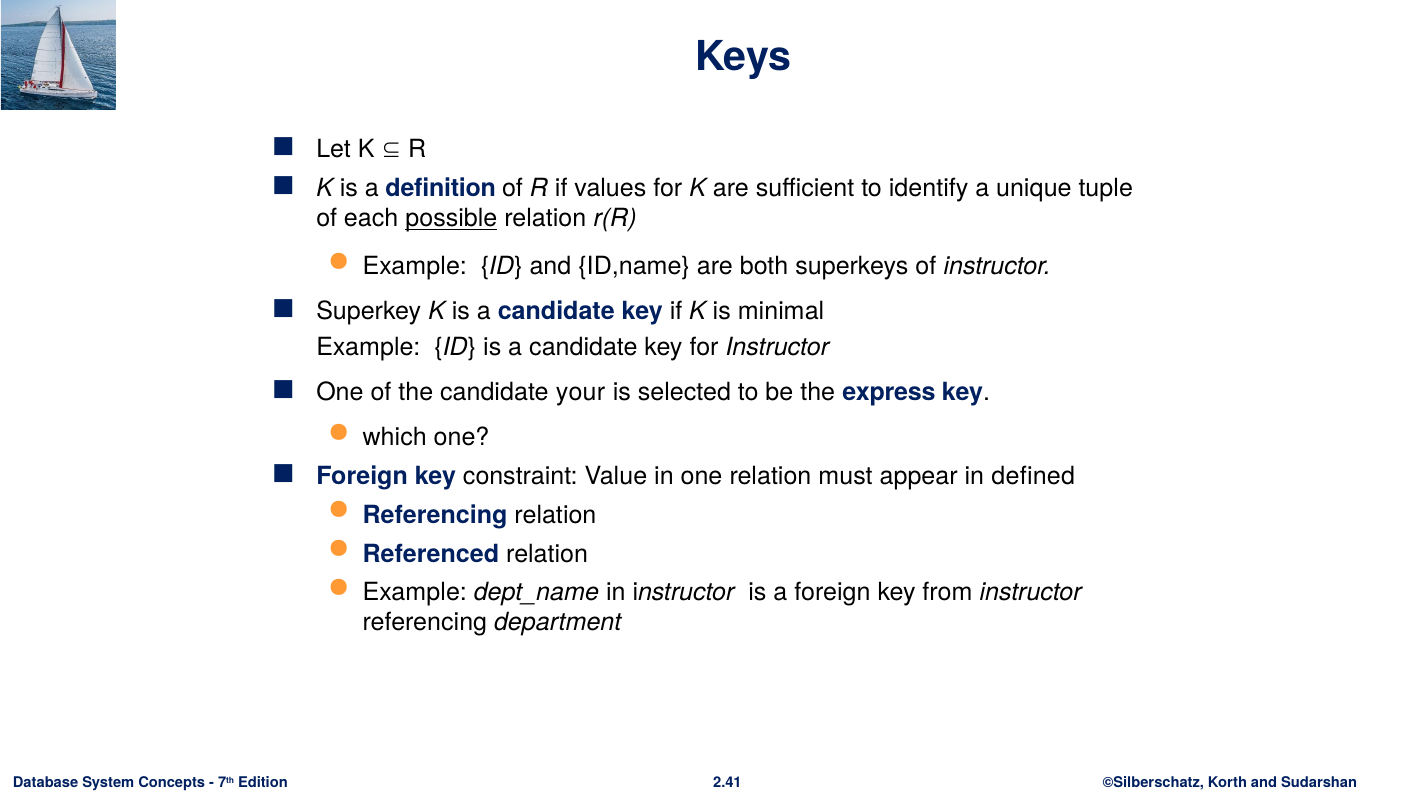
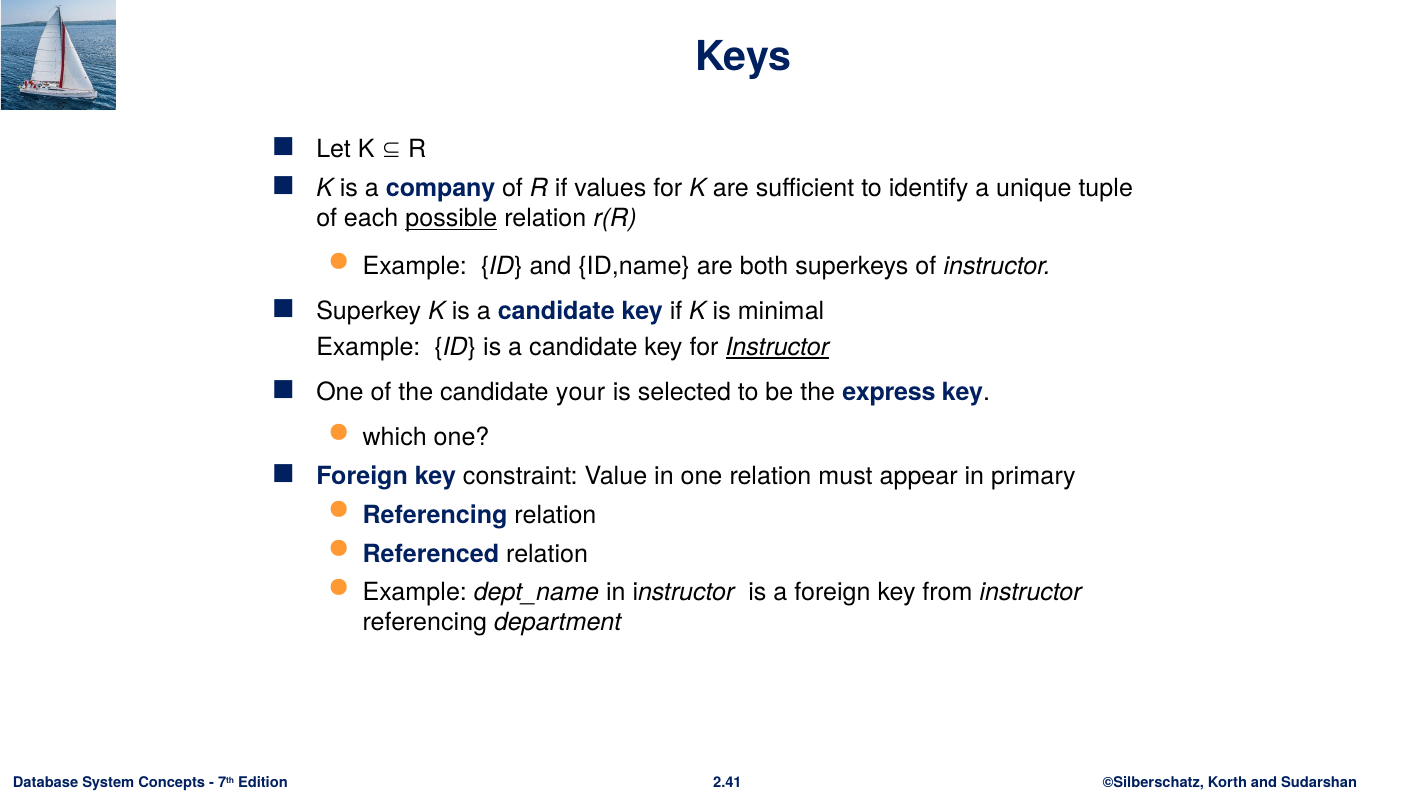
definition: definition -> company (441, 188)
Instructor underline: none -> present (777, 347)
defined: defined -> primary (1033, 476)
